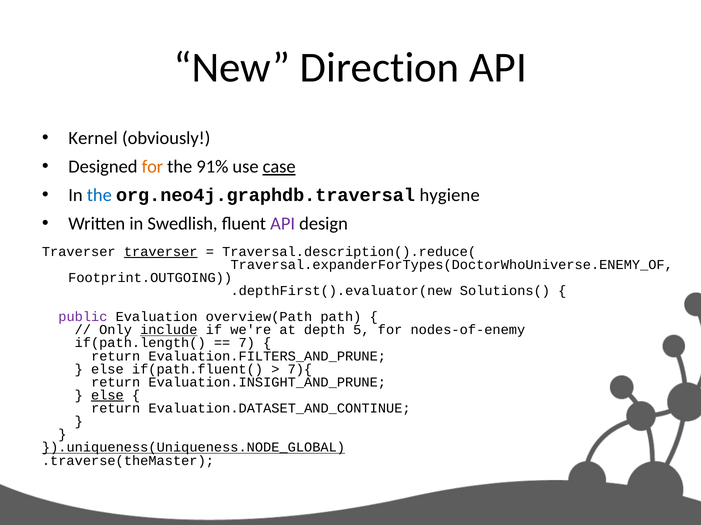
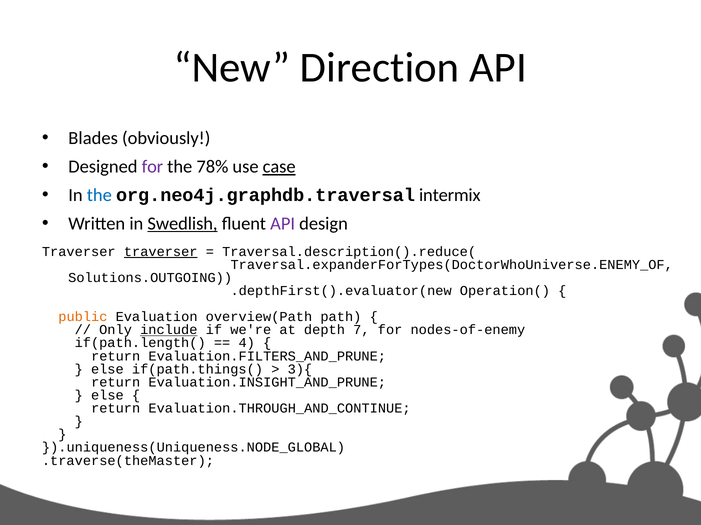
Kernel: Kernel -> Blades (93, 139)
for colour: orange -> purple (152, 167)
91%: 91% -> 78% (212, 167)
hygiene: hygiene -> intermix (450, 195)
Swedlish underline: none -> present (183, 224)
Footprint.OUTGOING: Footprint.OUTGOING -> Solutions.OUTGOING (150, 278)
Solutions(: Solutions( -> Operation( (505, 291)
public colour: purple -> orange (83, 317)
5: 5 -> 7 (361, 330)
7: 7 -> 4 (247, 343)
if(path.fluent(: if(path.fluent( -> if(path.things( (197, 370)
7){: 7){ -> 3){ (300, 370)
else underline: present -> none (107, 396)
Evaluation.DATASET_AND_CONTINUE: Evaluation.DATASET_AND_CONTINUE -> Evaluation.THROUGH_AND_CONTINUE (280, 409)
}).uniqueness(Uniqueness.NODE_GLOBAL underline: present -> none (193, 448)
